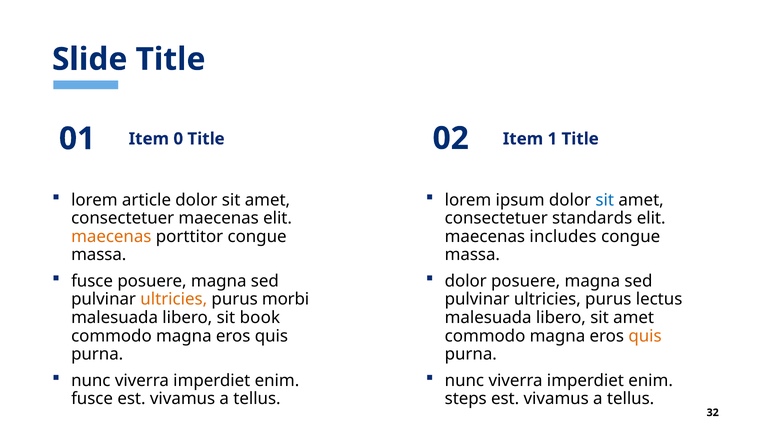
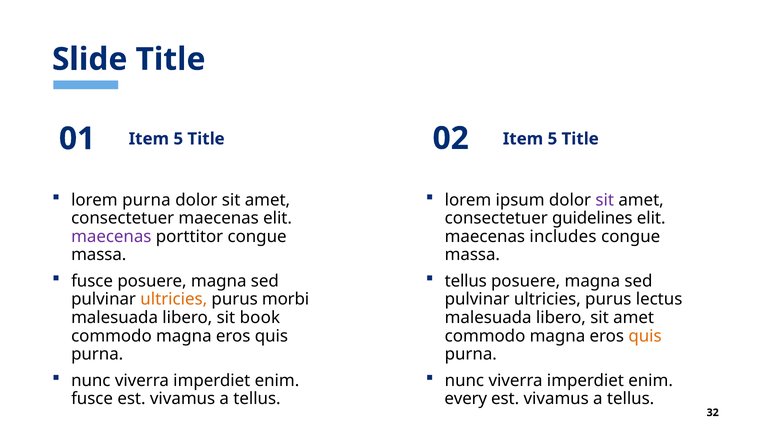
02 Item 1: 1 -> 5 (552, 139)
01 Item 0: 0 -> 5 (178, 139)
lorem article: article -> purna (146, 200)
sit colour: blue -> purple (605, 200)
standards: standards -> guidelines (592, 218)
maecenas colour: orange -> purple (111, 236)
dolor: dolor -> tellus (466, 281)
steps: steps -> every (466, 398)
